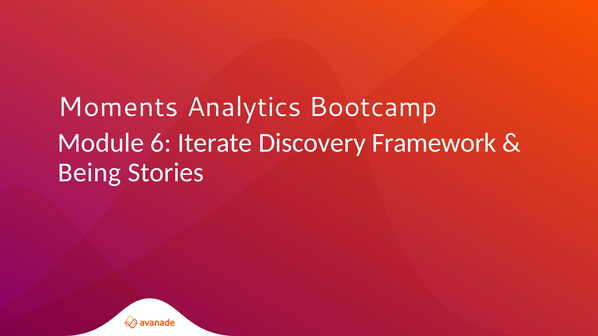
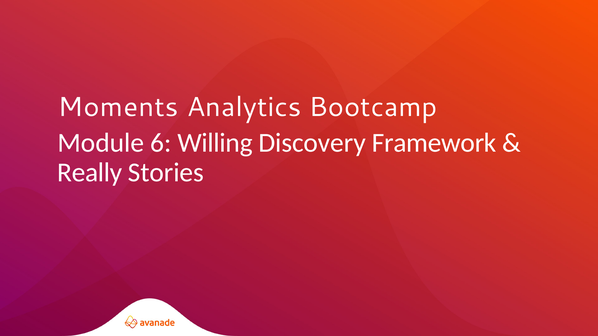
Iterate: Iterate -> Willing (215, 143)
Being: Being -> Really (90, 173)
